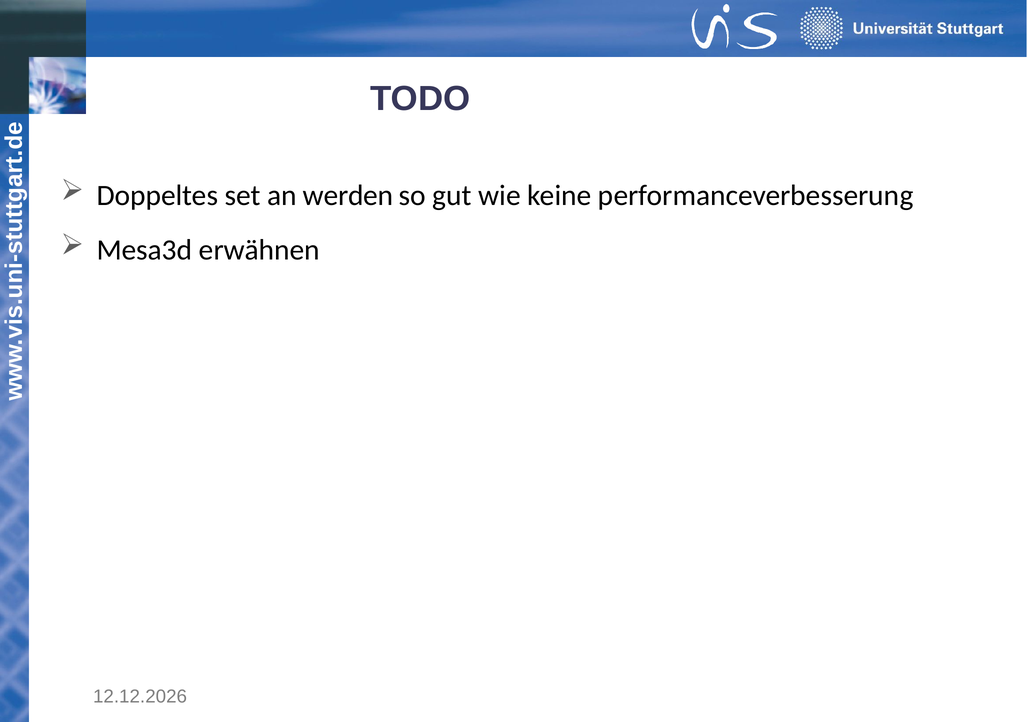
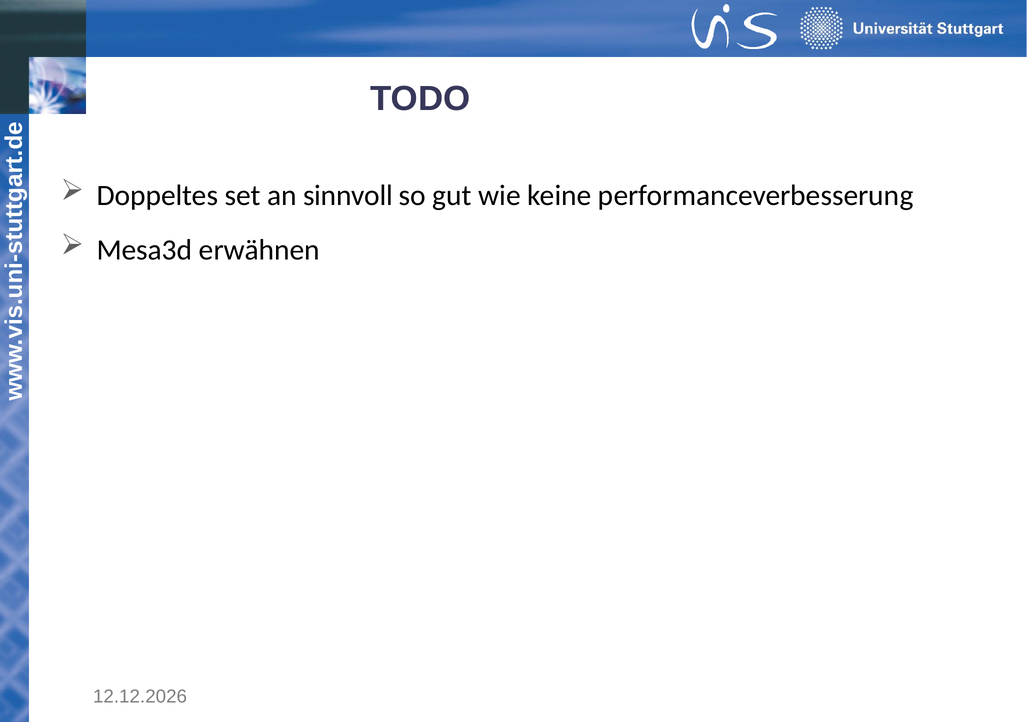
werden: werden -> sinnvoll (348, 196)
